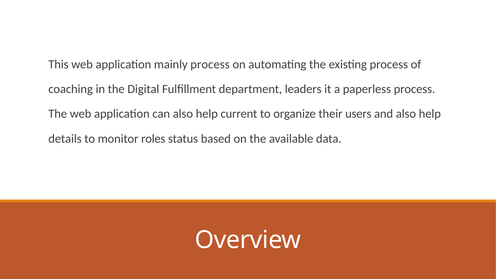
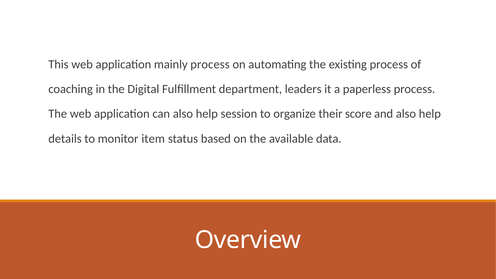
current: current -> session (239, 114)
users: users -> score (358, 114)
roles: roles -> item (153, 139)
